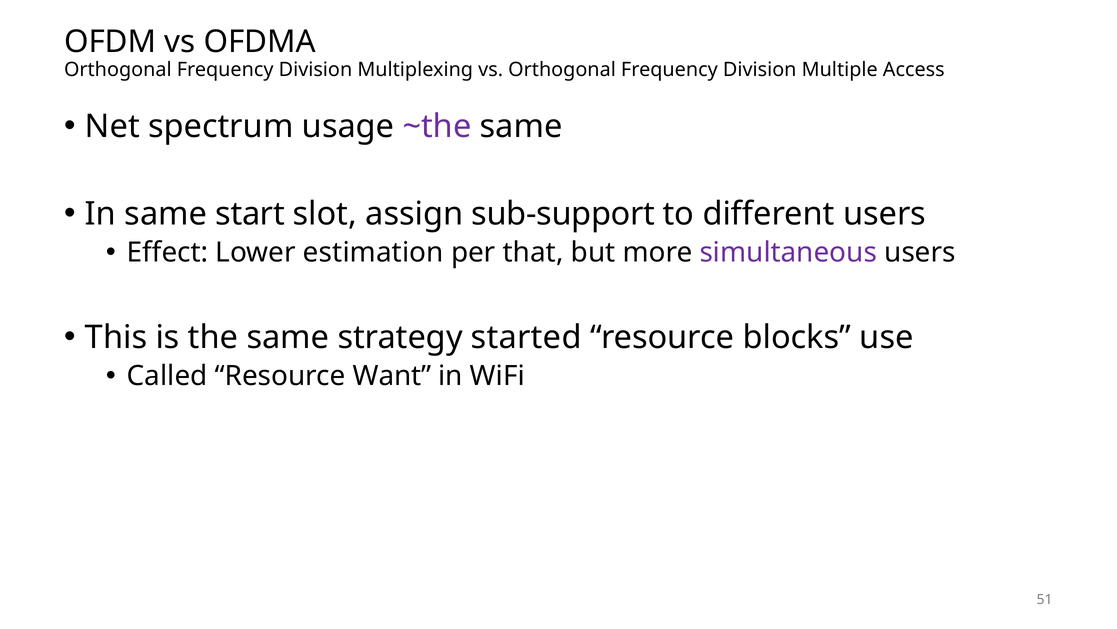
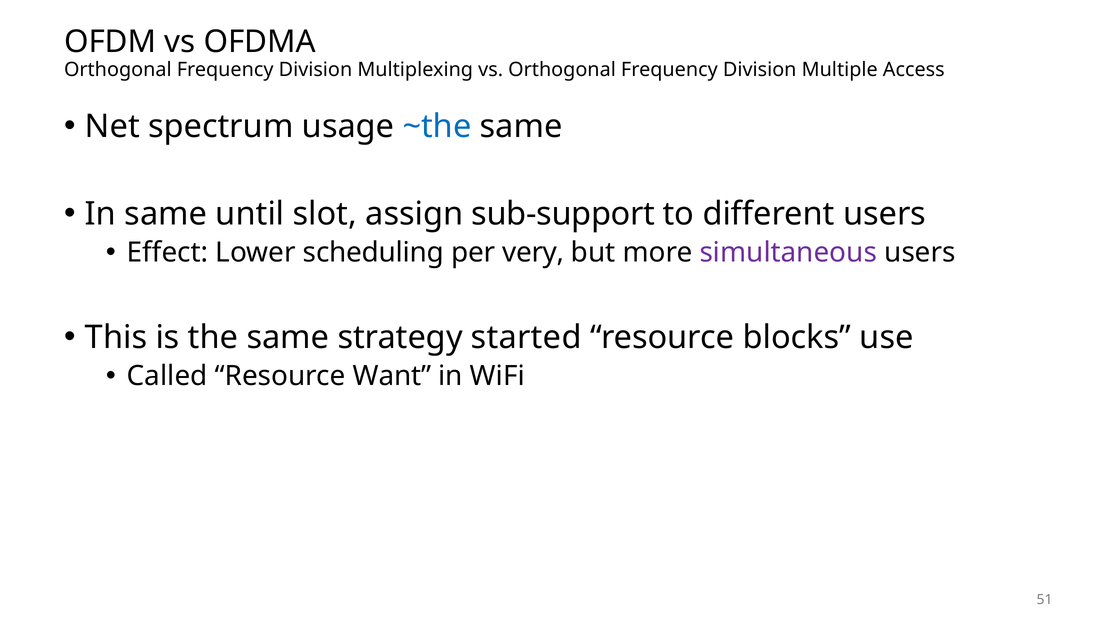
~the colour: purple -> blue (437, 126)
start: start -> until (250, 214)
estimation: estimation -> scheduling (374, 252)
that: that -> very (533, 252)
